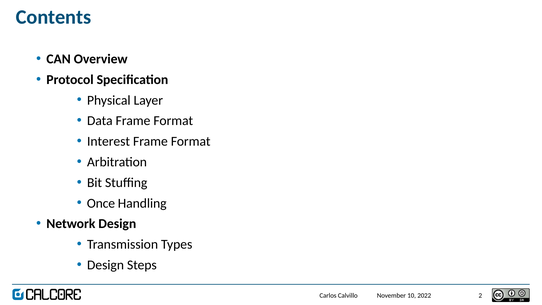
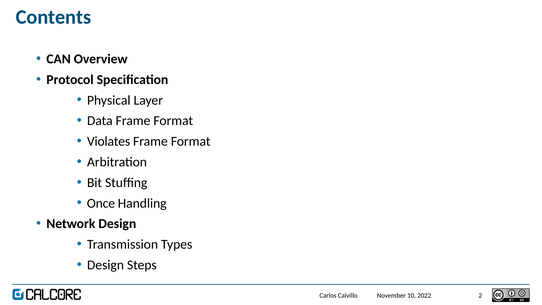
Interest: Interest -> Violates (109, 141)
